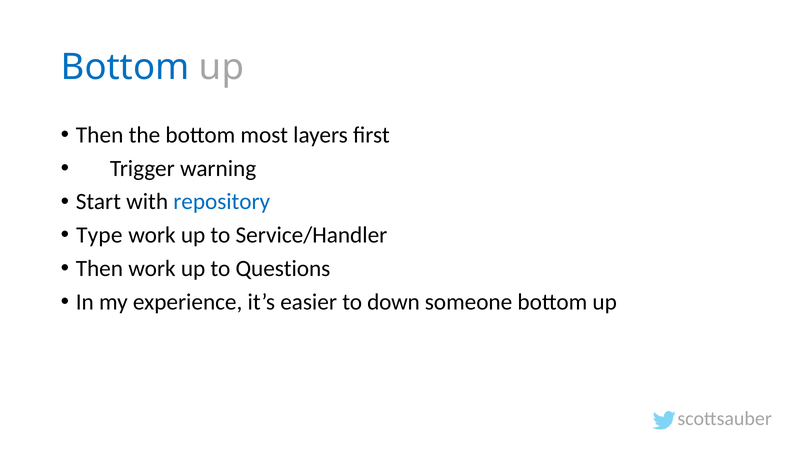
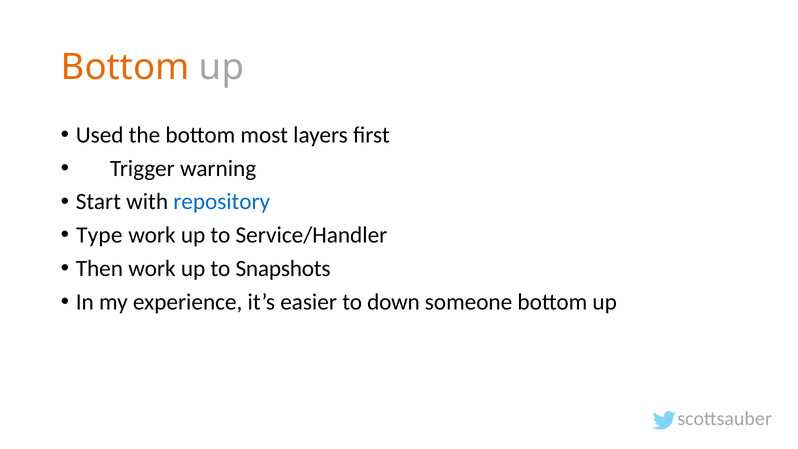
Bottom colour: blue -> orange (125, 67)
Then: Then -> Used (100, 135)
Questions: Questions -> Snapshots (283, 269)
